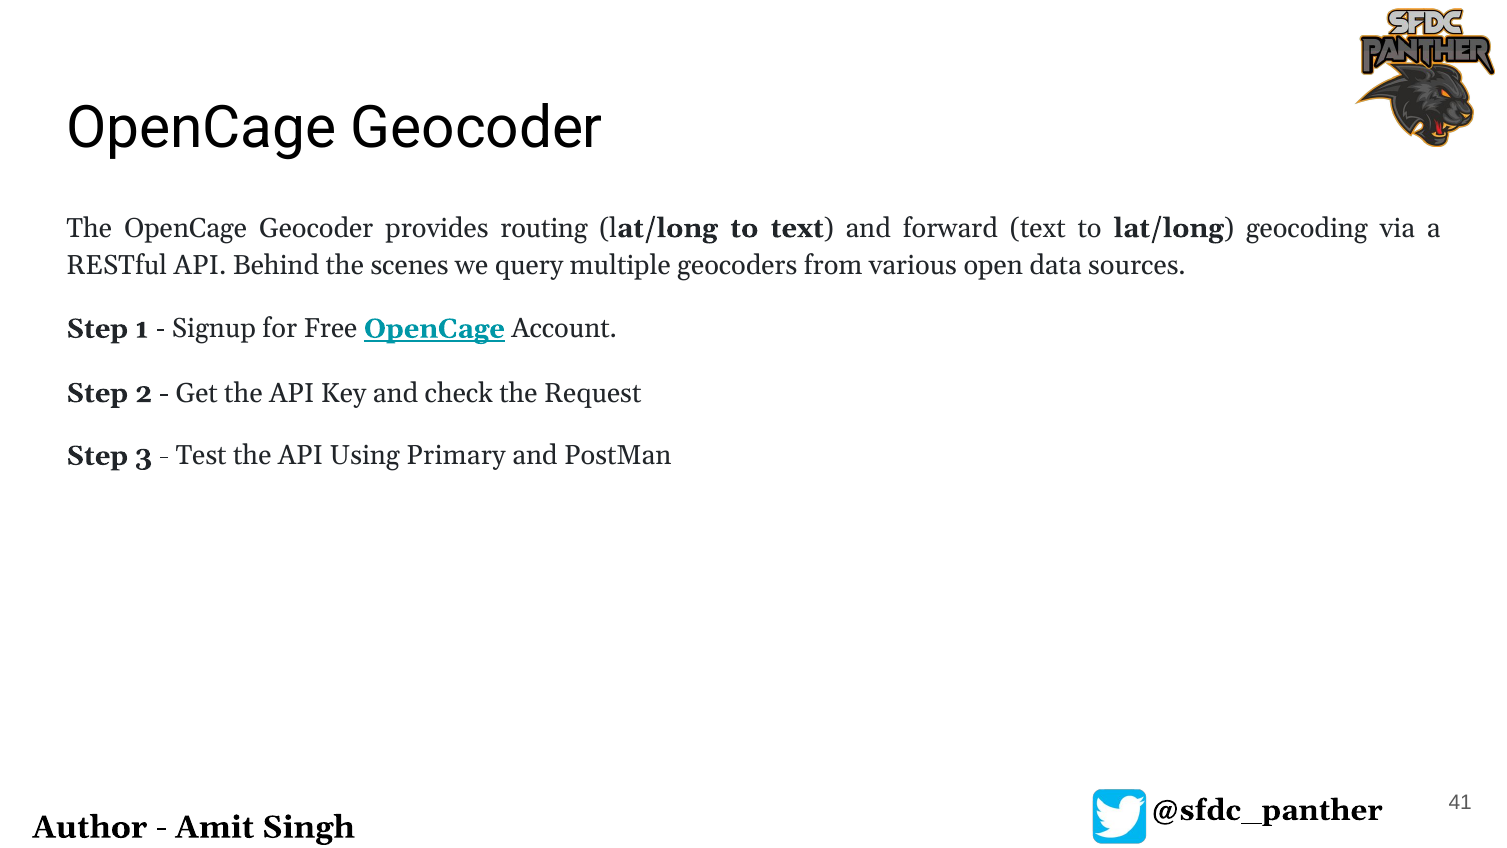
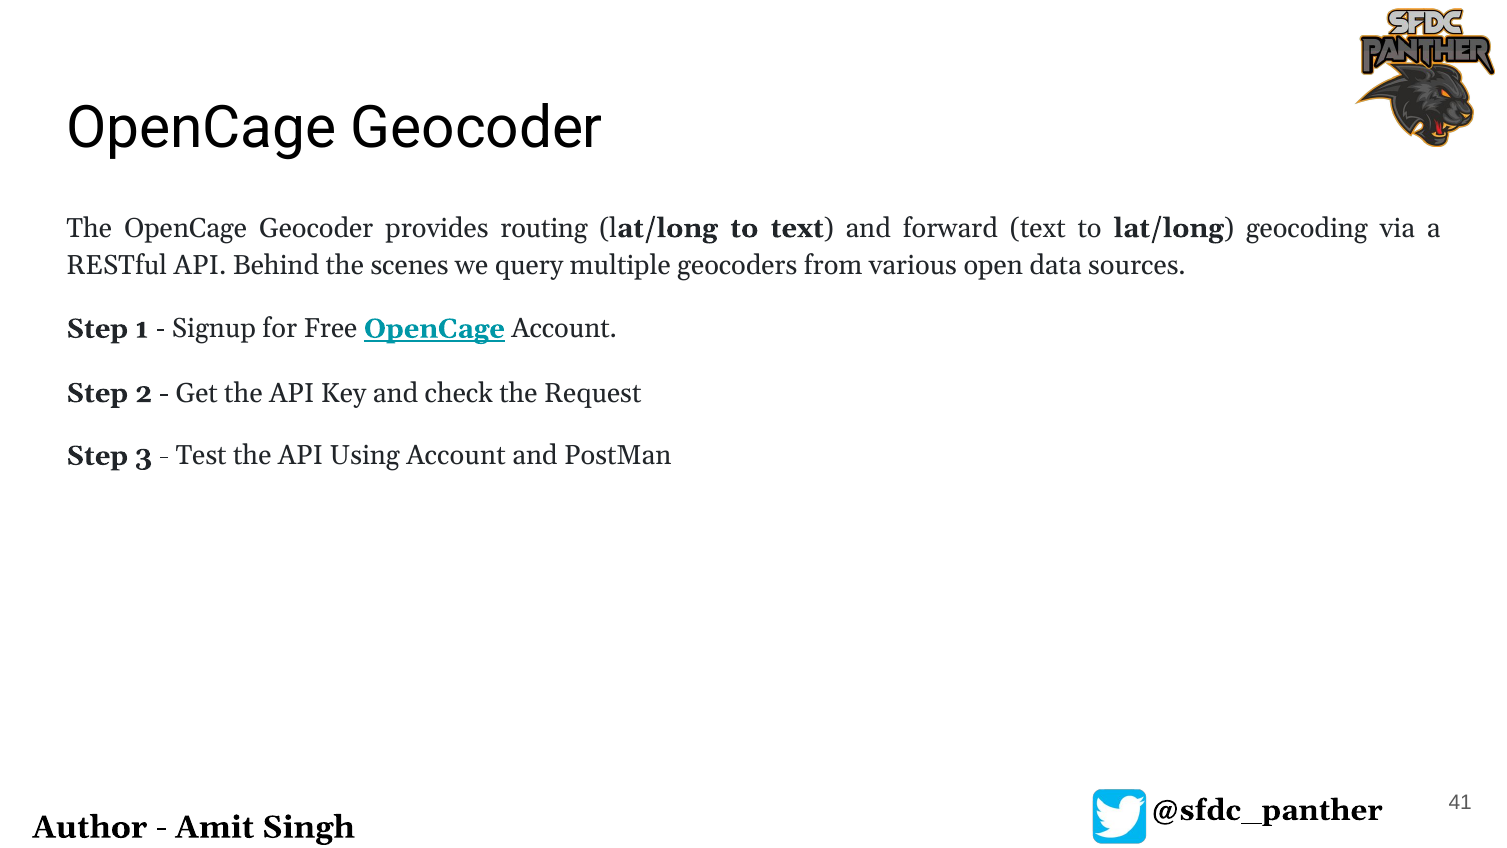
Using Primary: Primary -> Account (456, 456)
